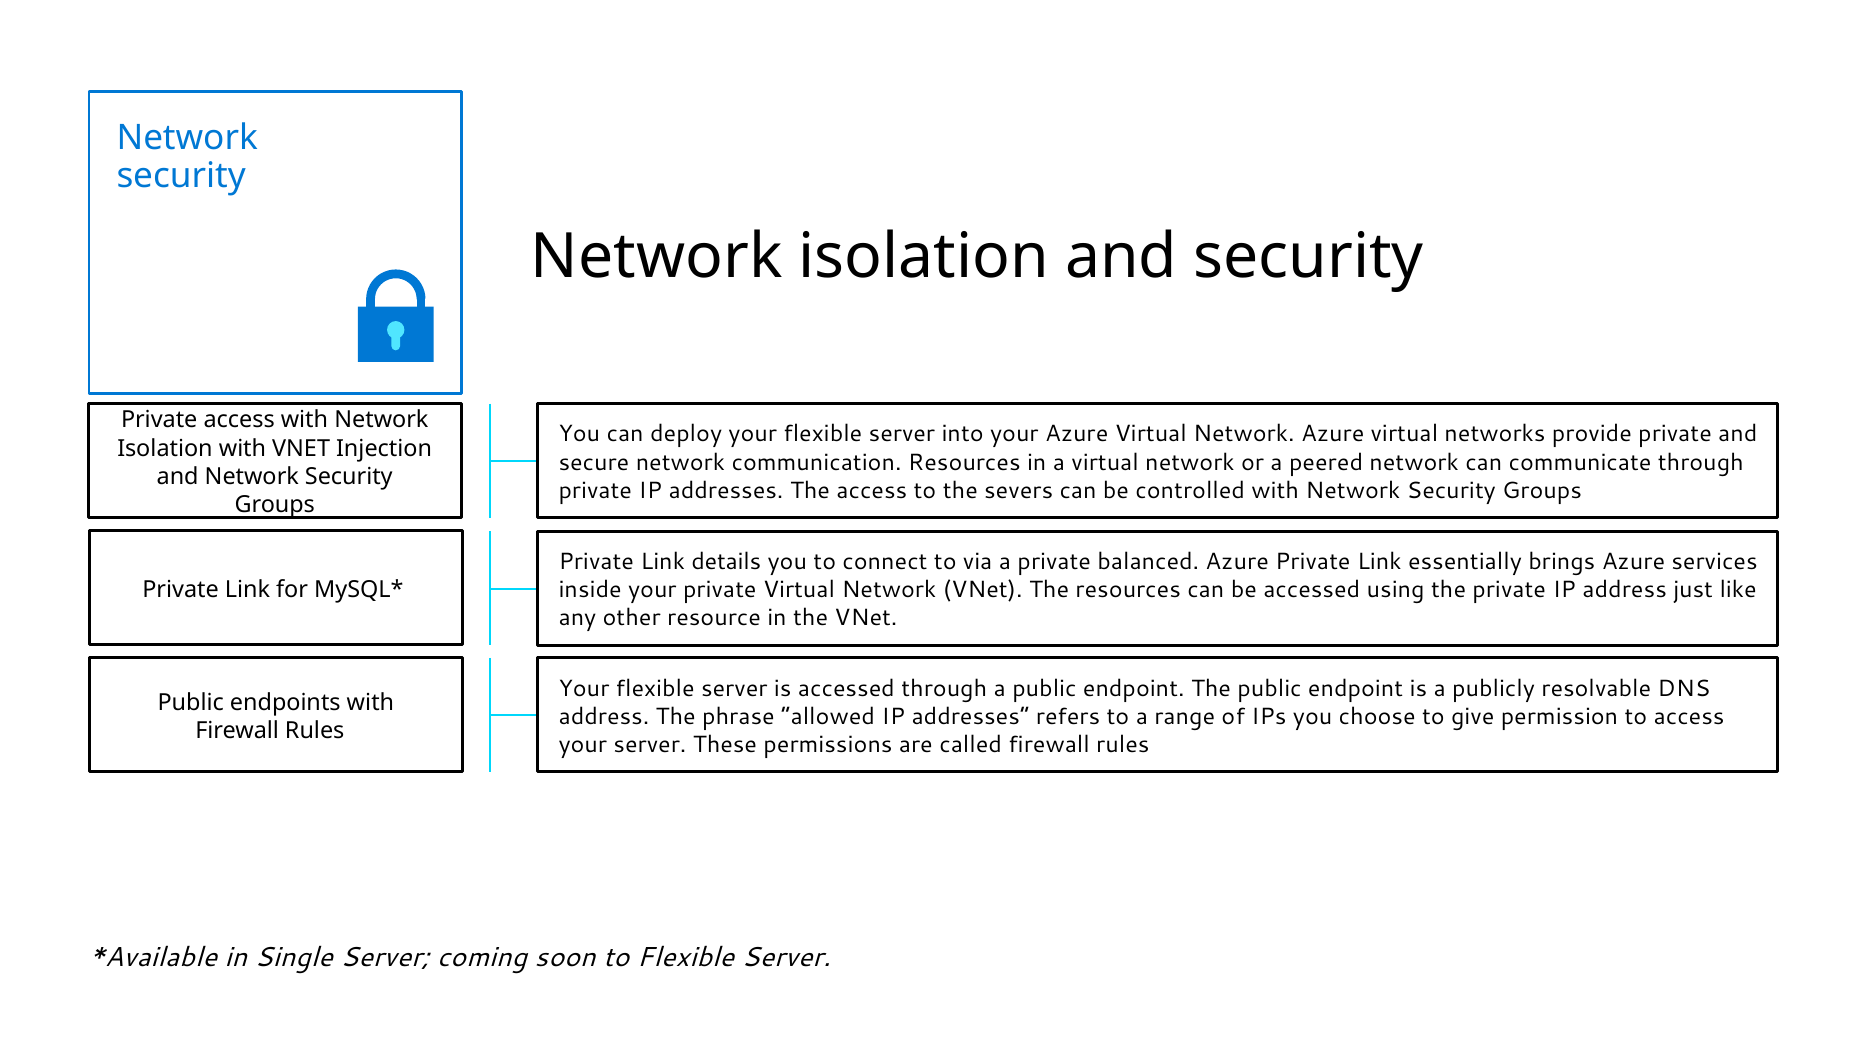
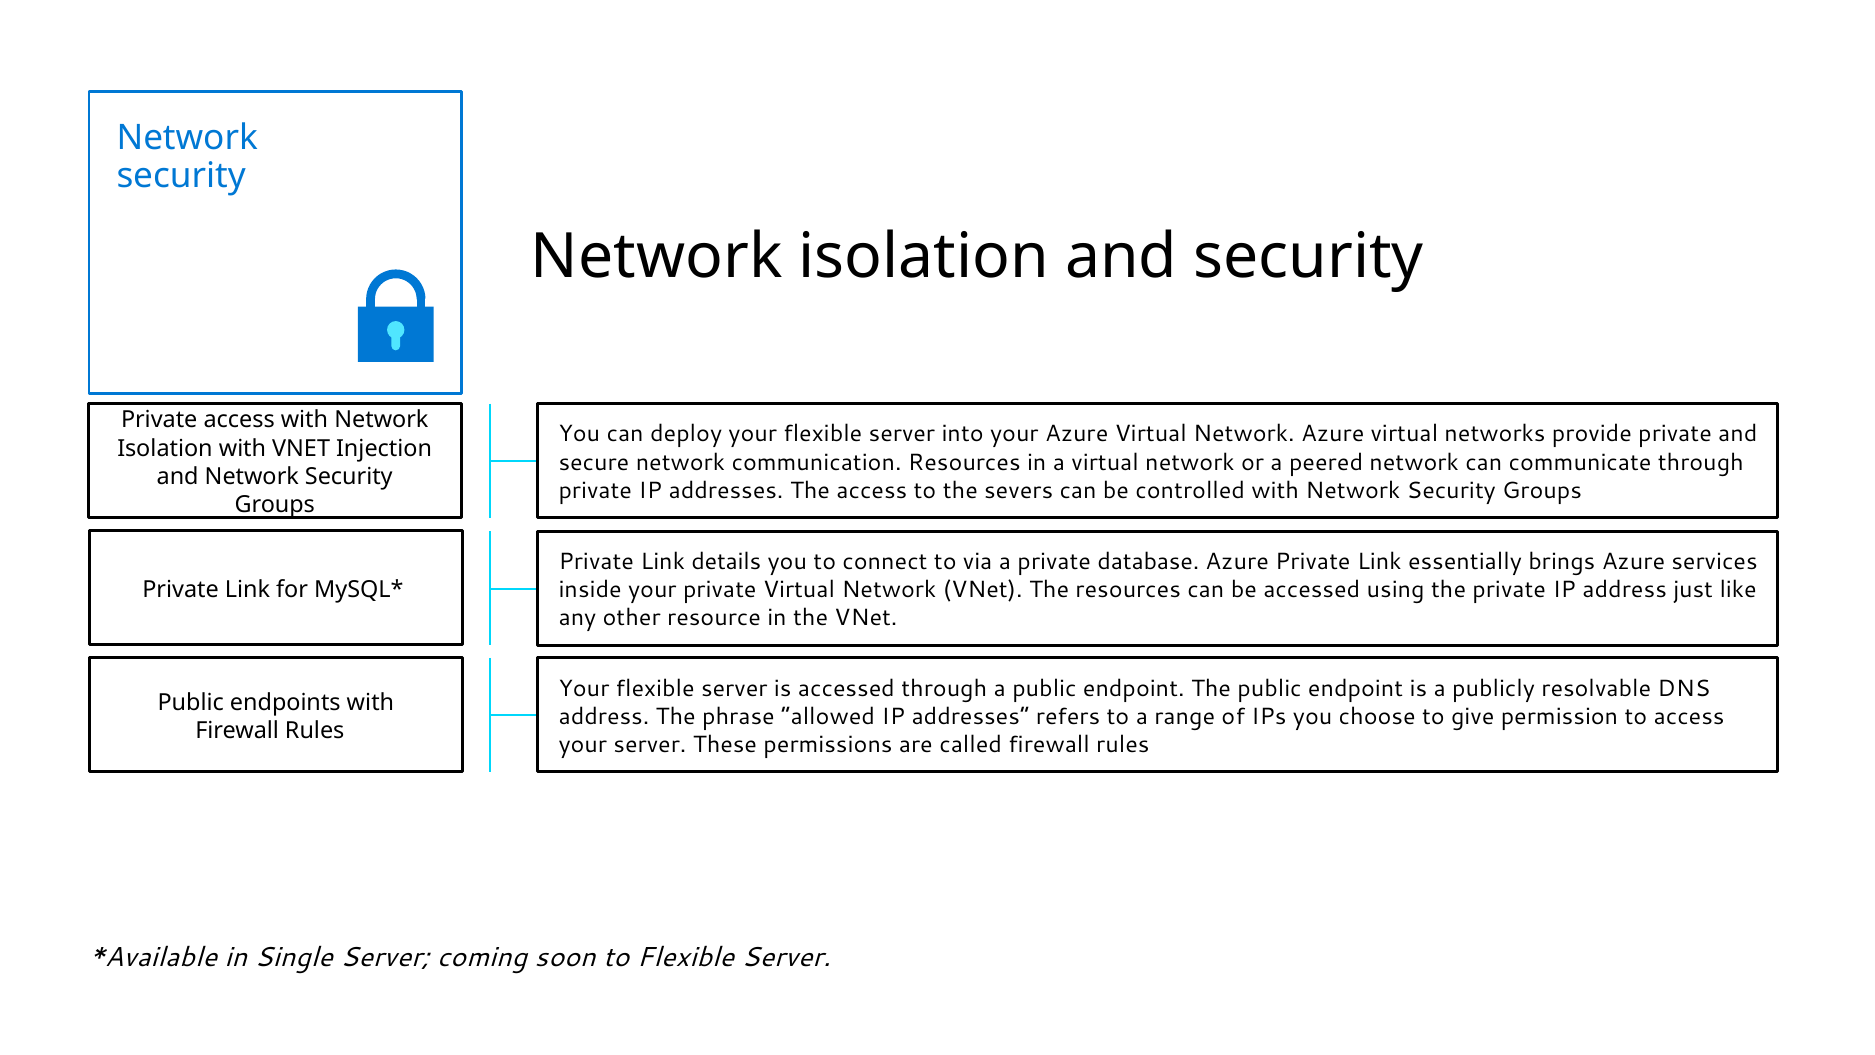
balanced: balanced -> database (1148, 562)
